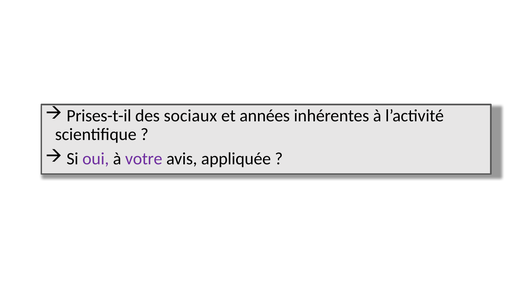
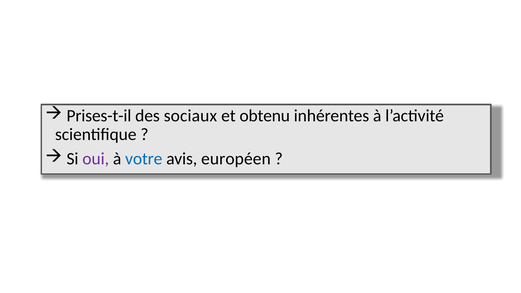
années: années -> obtenu (265, 116)
votre colour: purple -> blue (144, 159)
appliquée: appliquée -> européen (236, 159)
